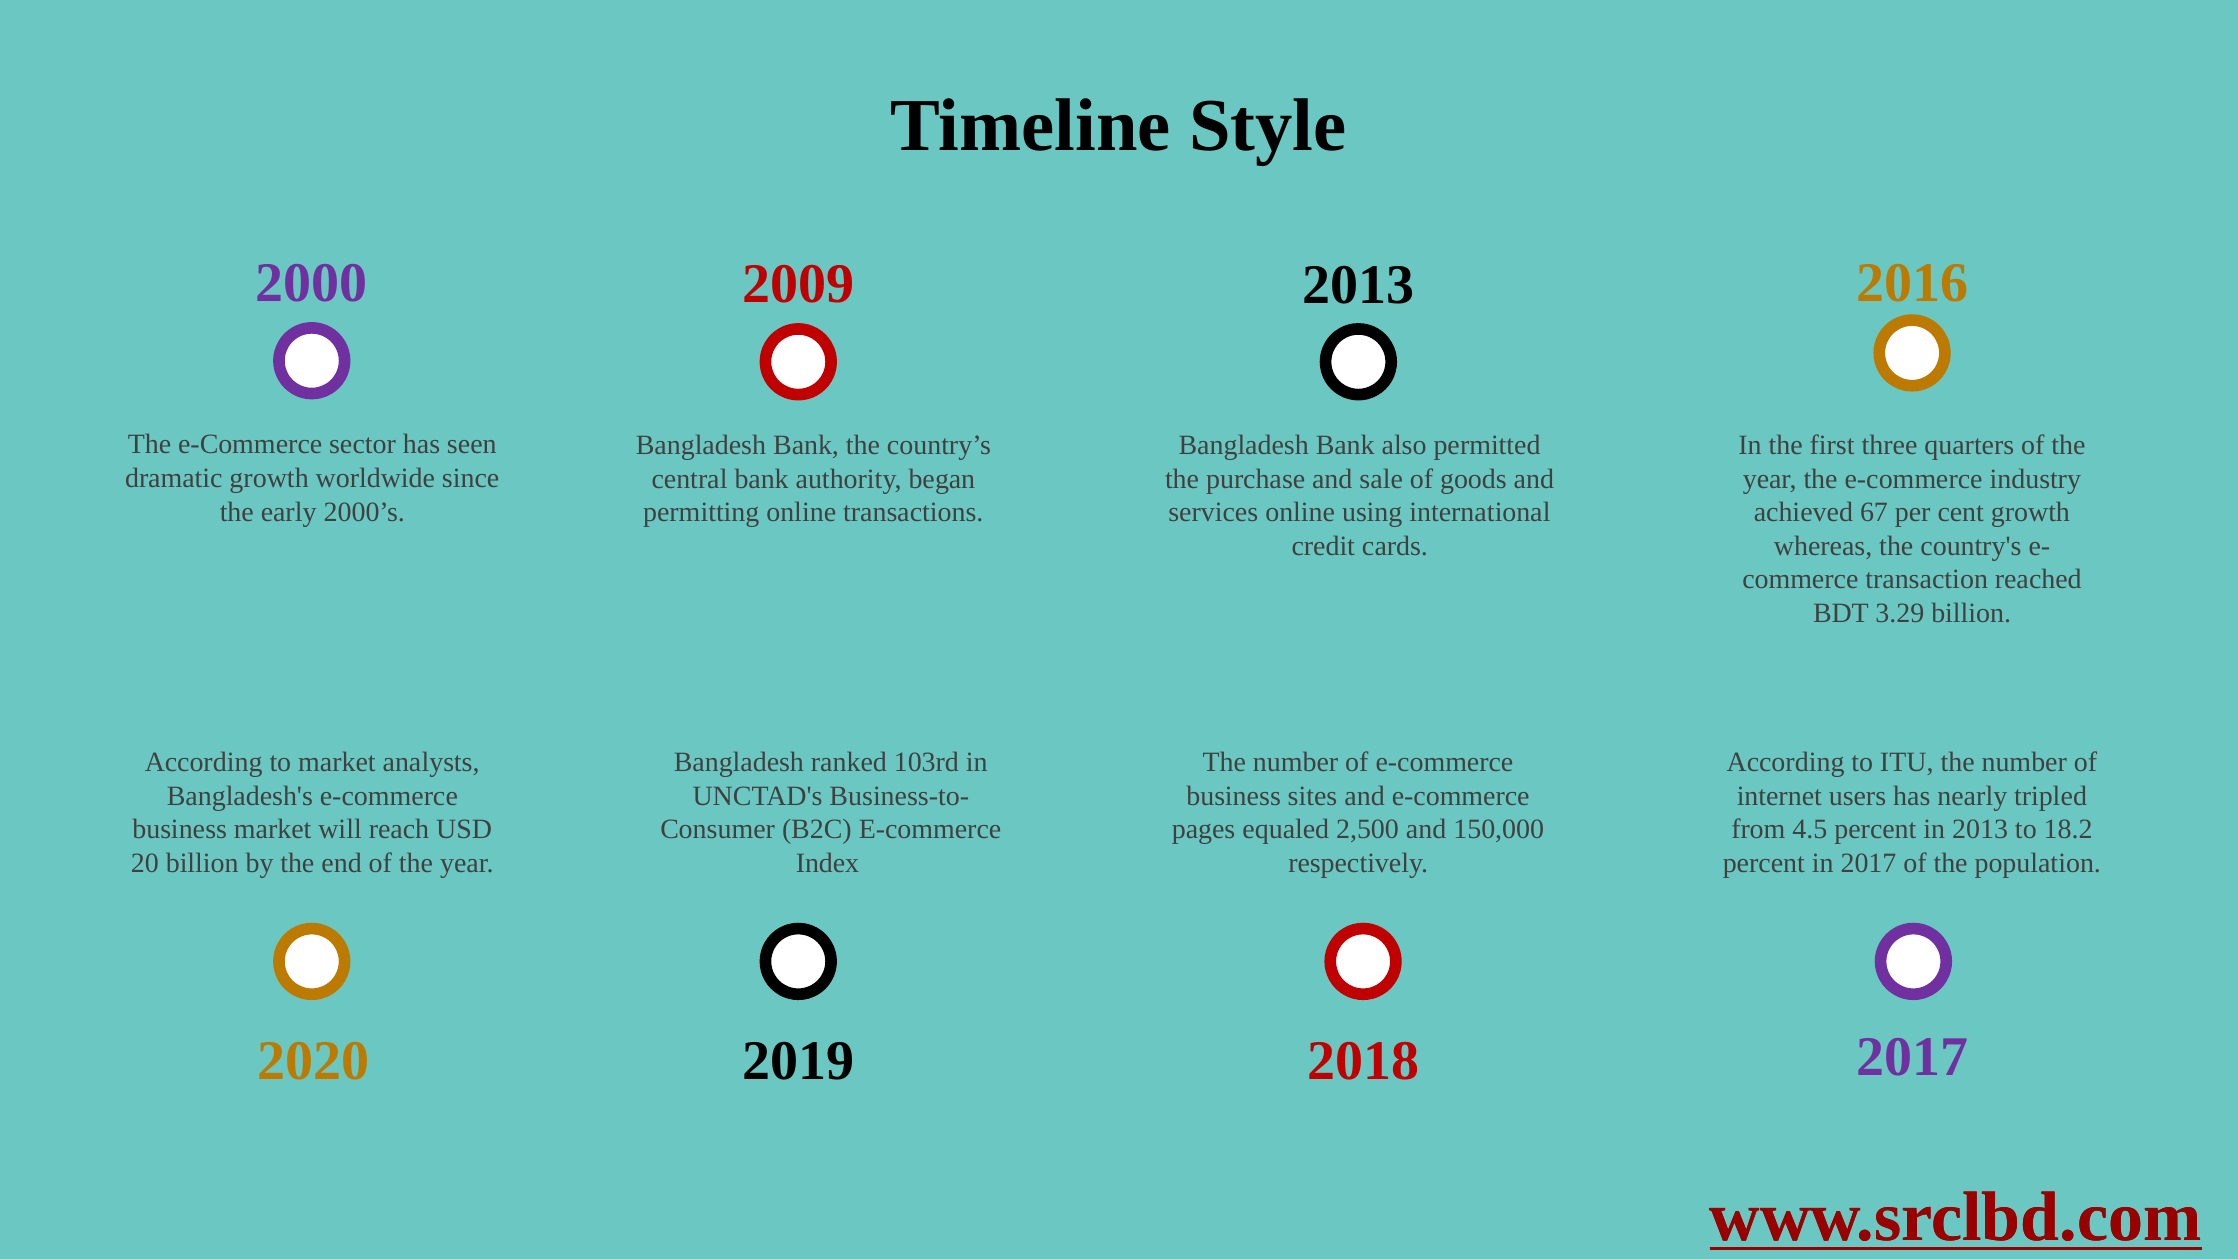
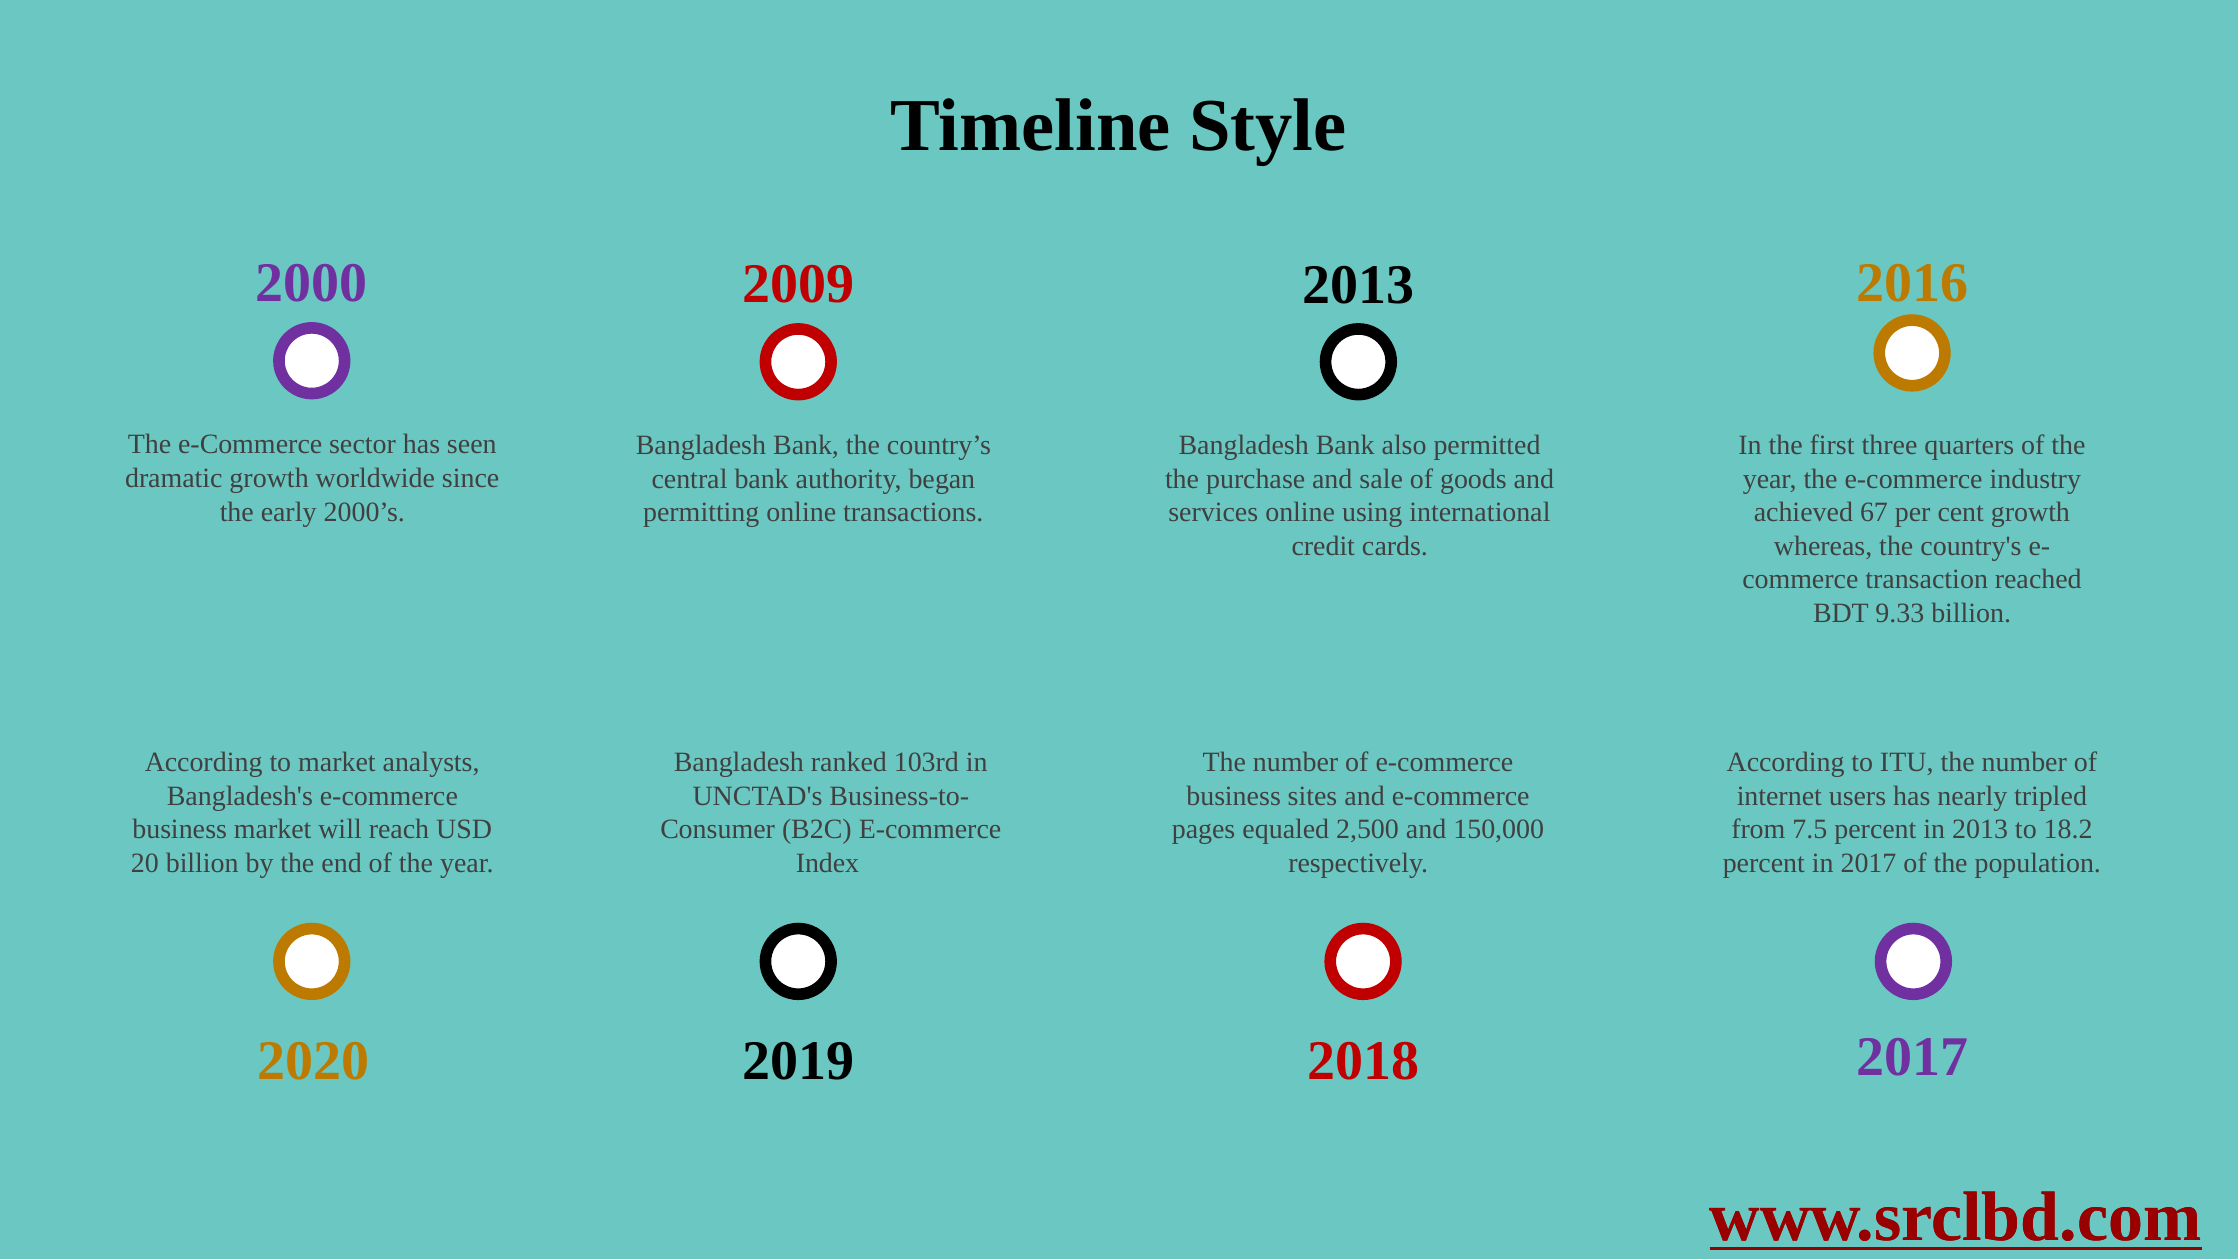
3.29: 3.29 -> 9.33 (1900, 613)
4.5: 4.5 -> 7.5 (1810, 829)
